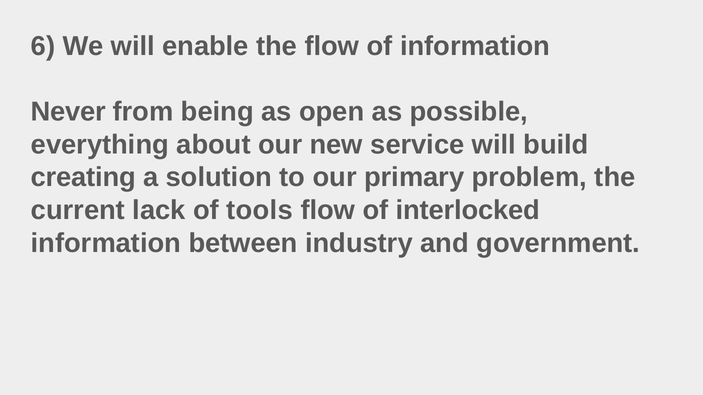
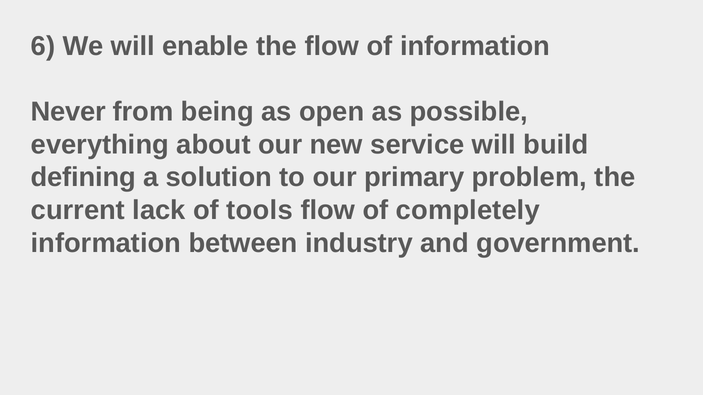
creating: creating -> defining (83, 178)
interlocked: interlocked -> completely (468, 210)
